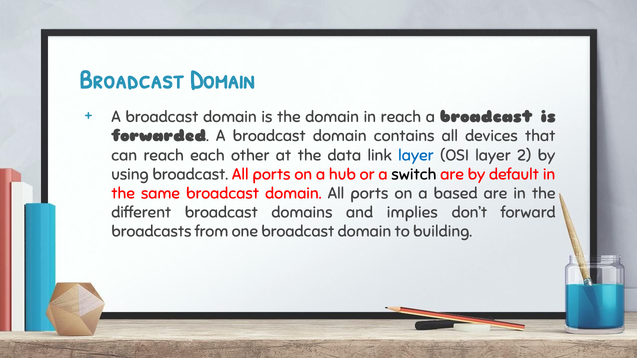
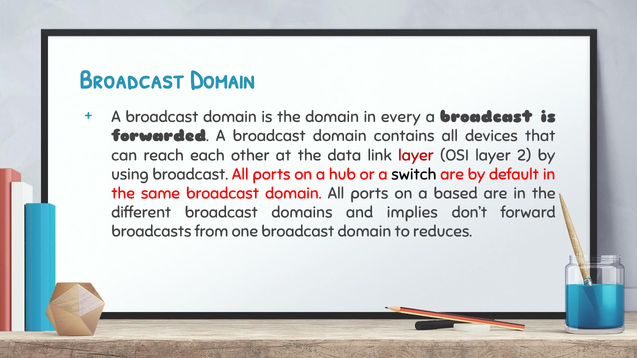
in reach: reach -> every (401, 117)
layer colour: blue -> red (416, 155)
building: building -> reduces (443, 232)
